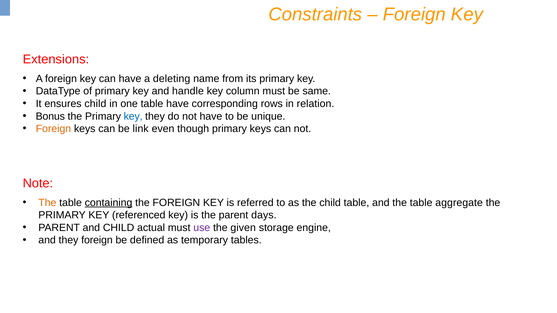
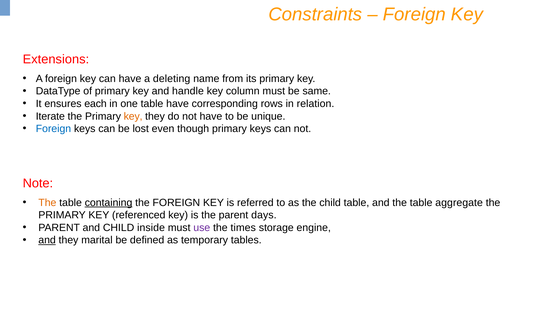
ensures child: child -> each (96, 104)
Bonus: Bonus -> Iterate (50, 116)
key colour: blue -> orange (133, 116)
Foreign colour: orange -> blue (53, 129)
link: link -> lost (141, 129)
actual: actual -> inside (151, 228)
given: given -> times (243, 228)
and underline: none -> present (47, 240)
they foreign: foreign -> marital (97, 240)
